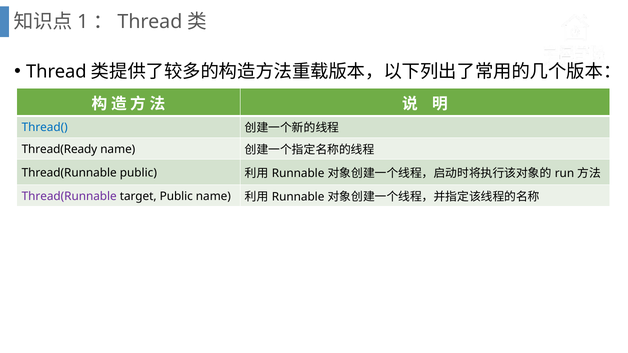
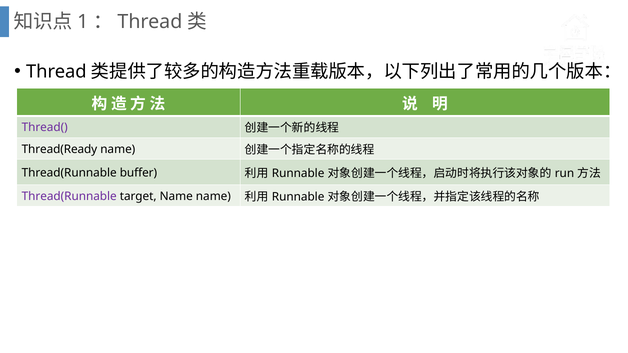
Thread( colour: blue -> purple (45, 128)
Thread(Runnable public: public -> buffer (138, 173)
target Public: Public -> Name (176, 196)
